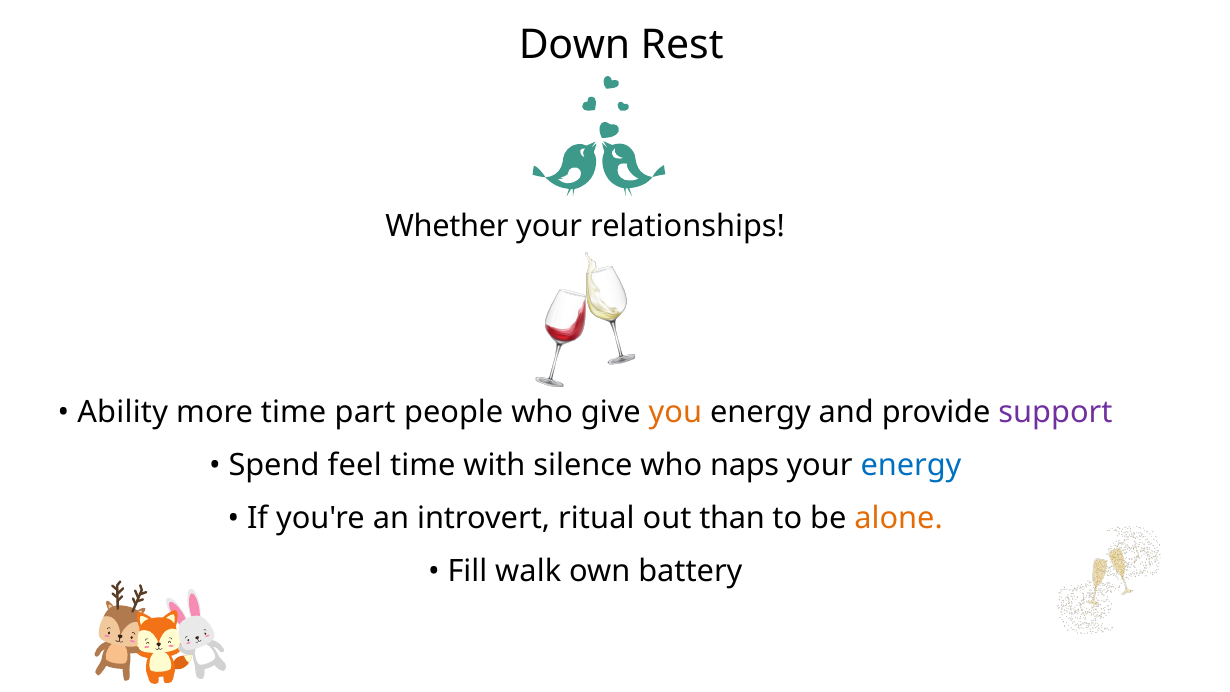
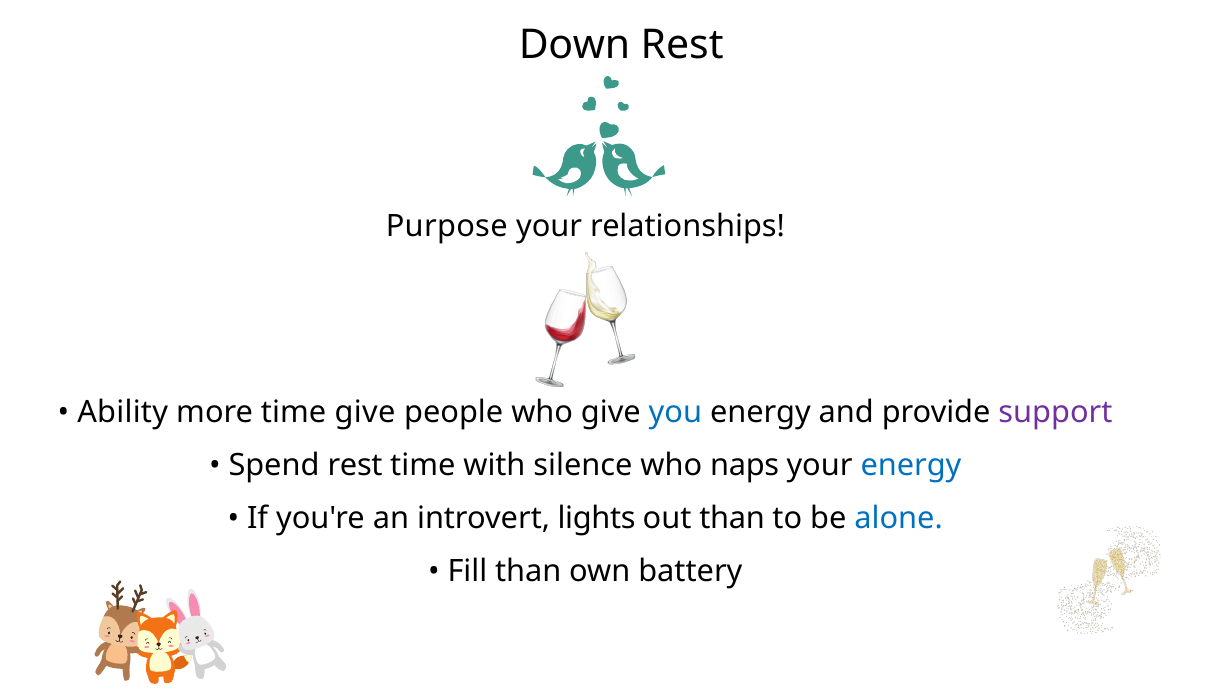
Whether: Whether -> Purpose (447, 227)
time part: part -> give (365, 412)
you colour: orange -> blue (675, 412)
Spend feel: feel -> rest (355, 465)
ritual: ritual -> lights (597, 518)
alone colour: orange -> blue (899, 518)
Fill walk: walk -> than (528, 571)
